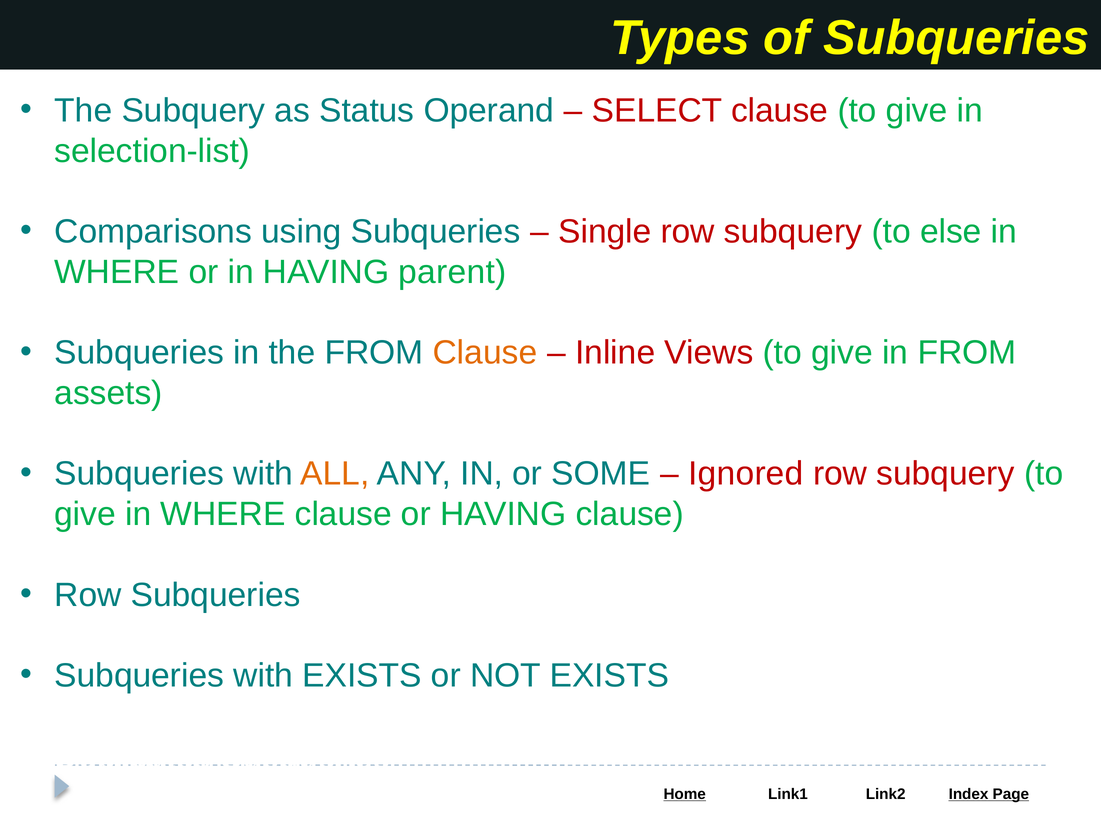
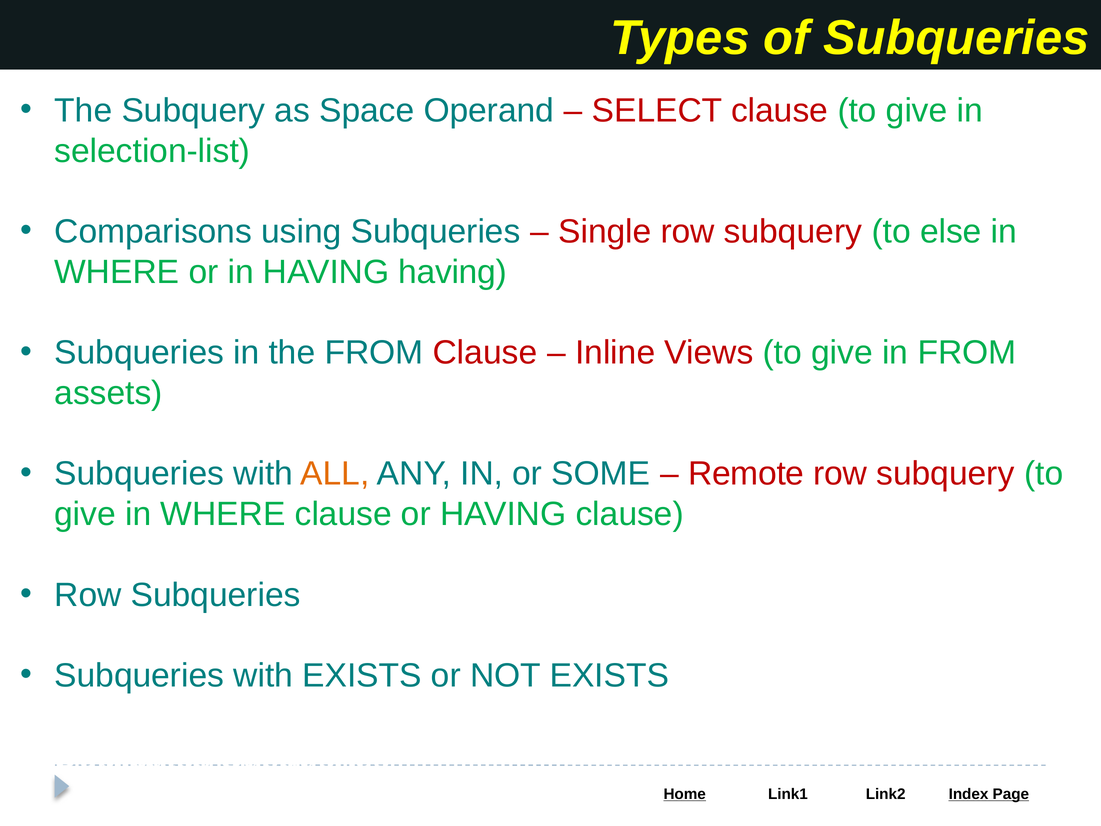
Status: Status -> Space (367, 111)
HAVING parent: parent -> having (453, 272)
Clause colour: orange -> red (485, 353)
Ignored: Ignored -> Remote (746, 474)
